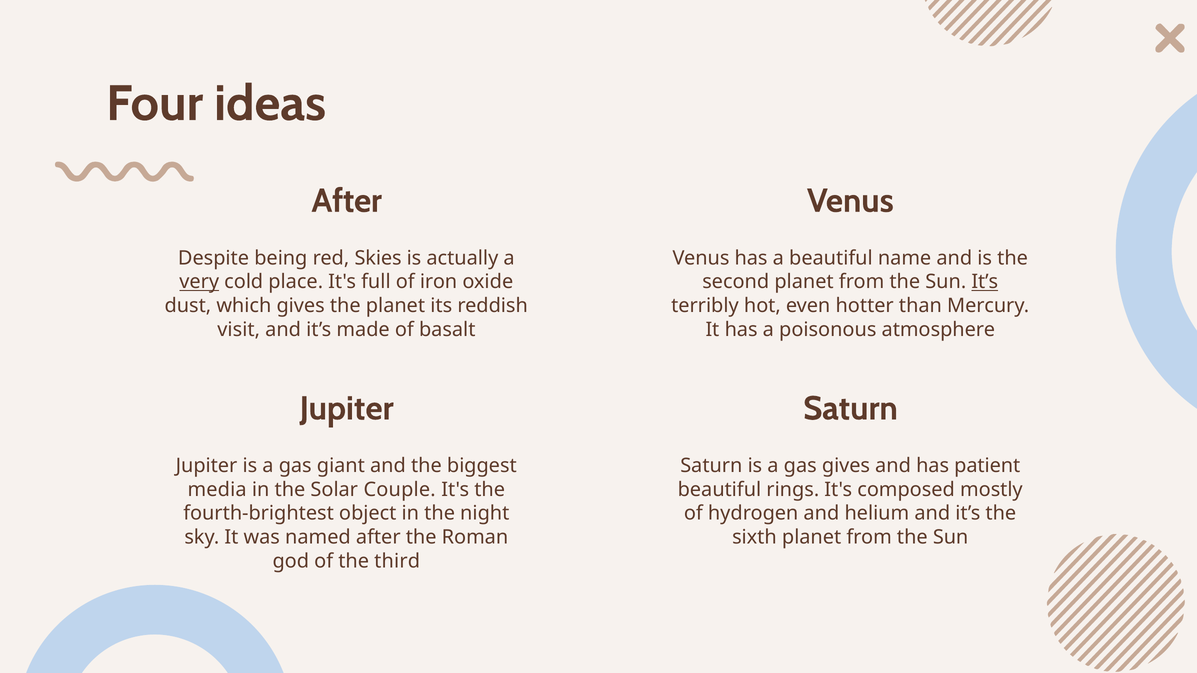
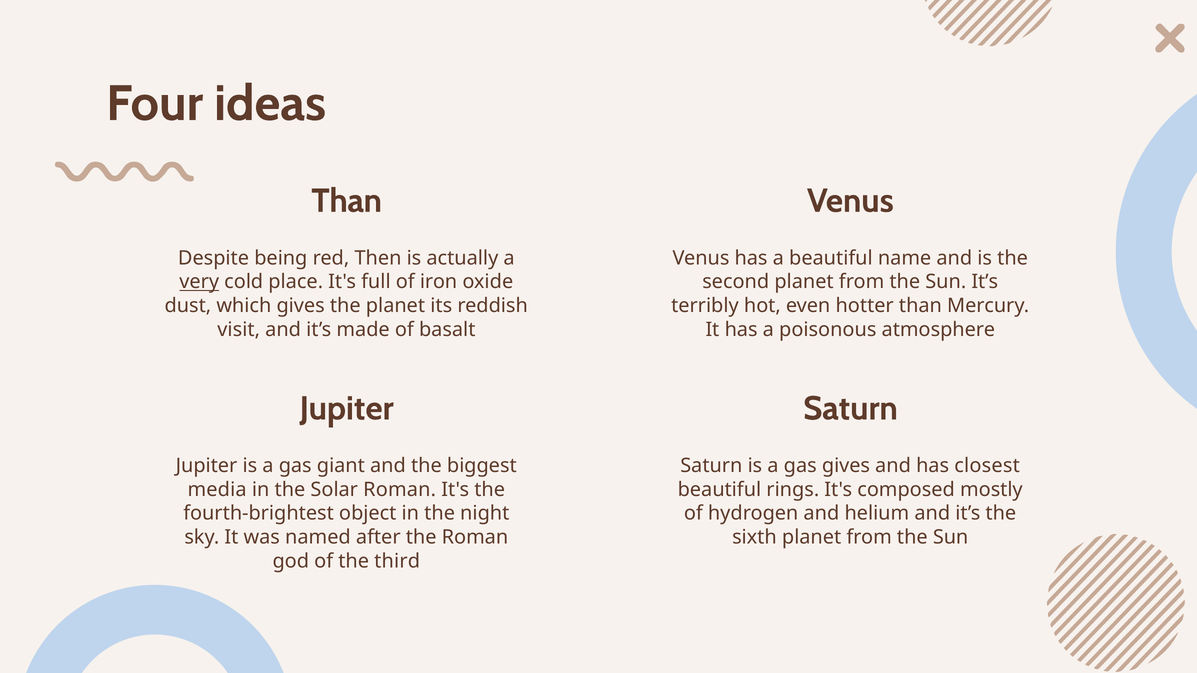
After: After -> Than (347, 201)
Skies: Skies -> Then (378, 258)
It’s underline: present -> none (985, 282)
patient: patient -> closest (987, 466)
Solar Couple: Couple -> Roman (400, 490)
